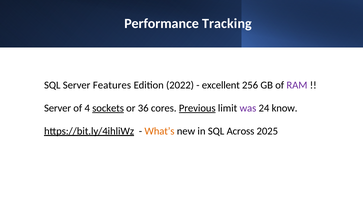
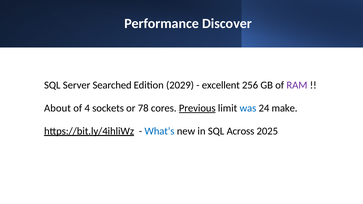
Tracking: Tracking -> Discover (227, 24)
Features: Features -> Searched (112, 85)
2022: 2022 -> 2029 (180, 85)
Server: Server -> About (57, 108)
sockets underline: present -> none (108, 108)
36: 36 -> 78 (143, 108)
was colour: purple -> blue (248, 108)
know: know -> make (285, 108)
What’s colour: orange -> blue (159, 131)
